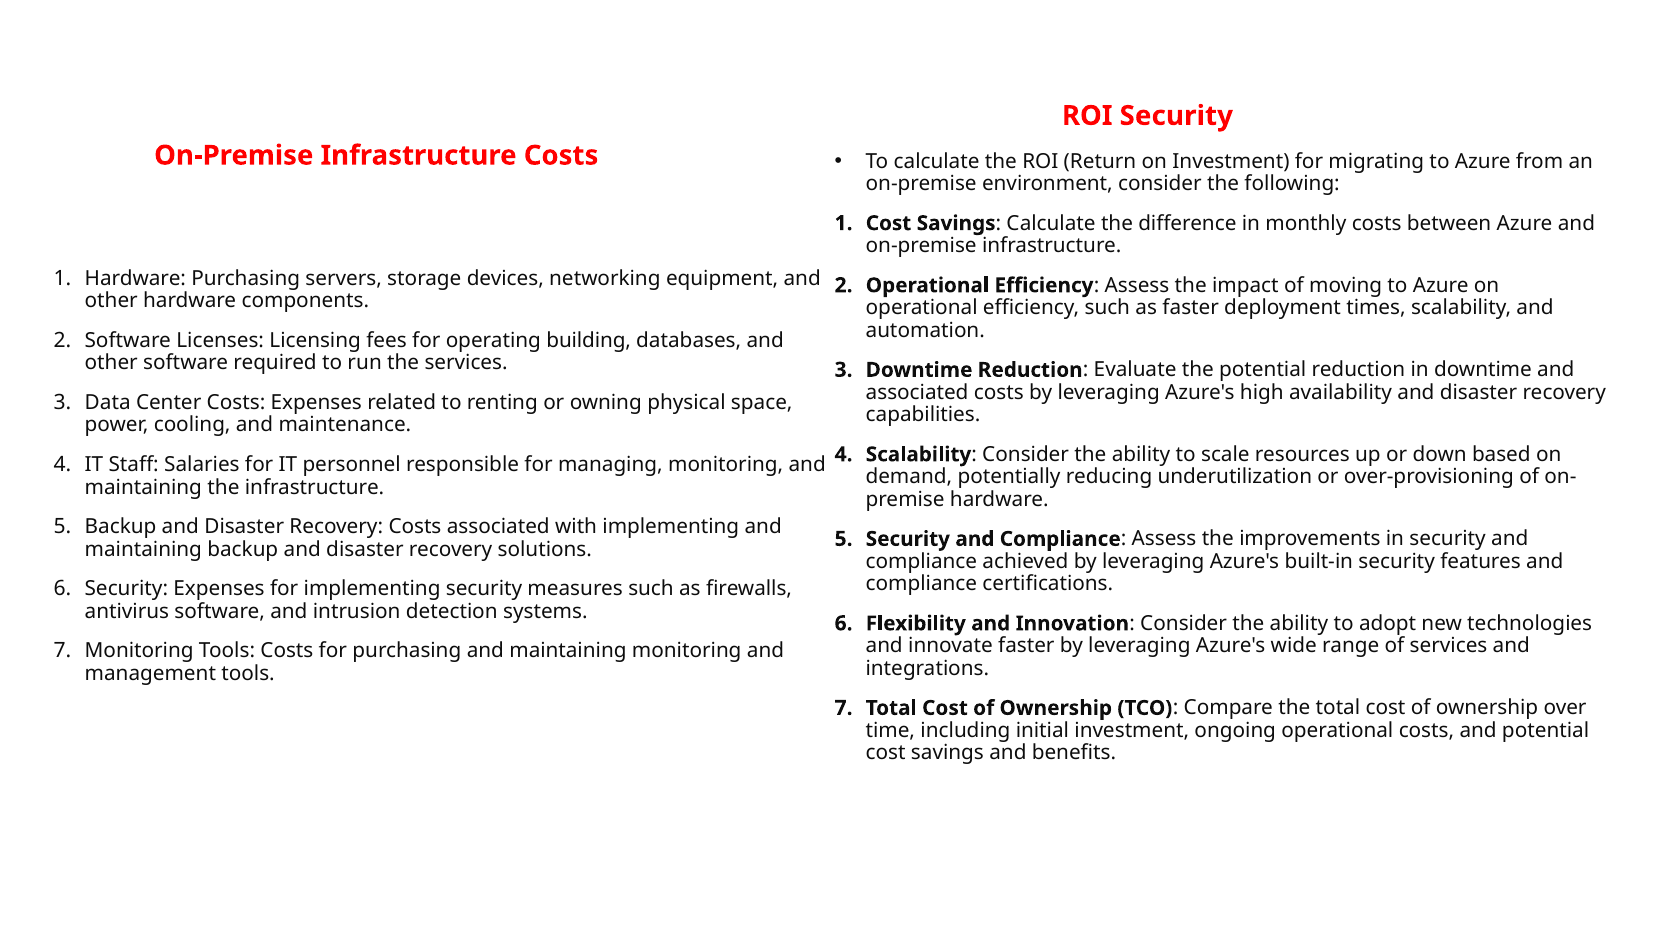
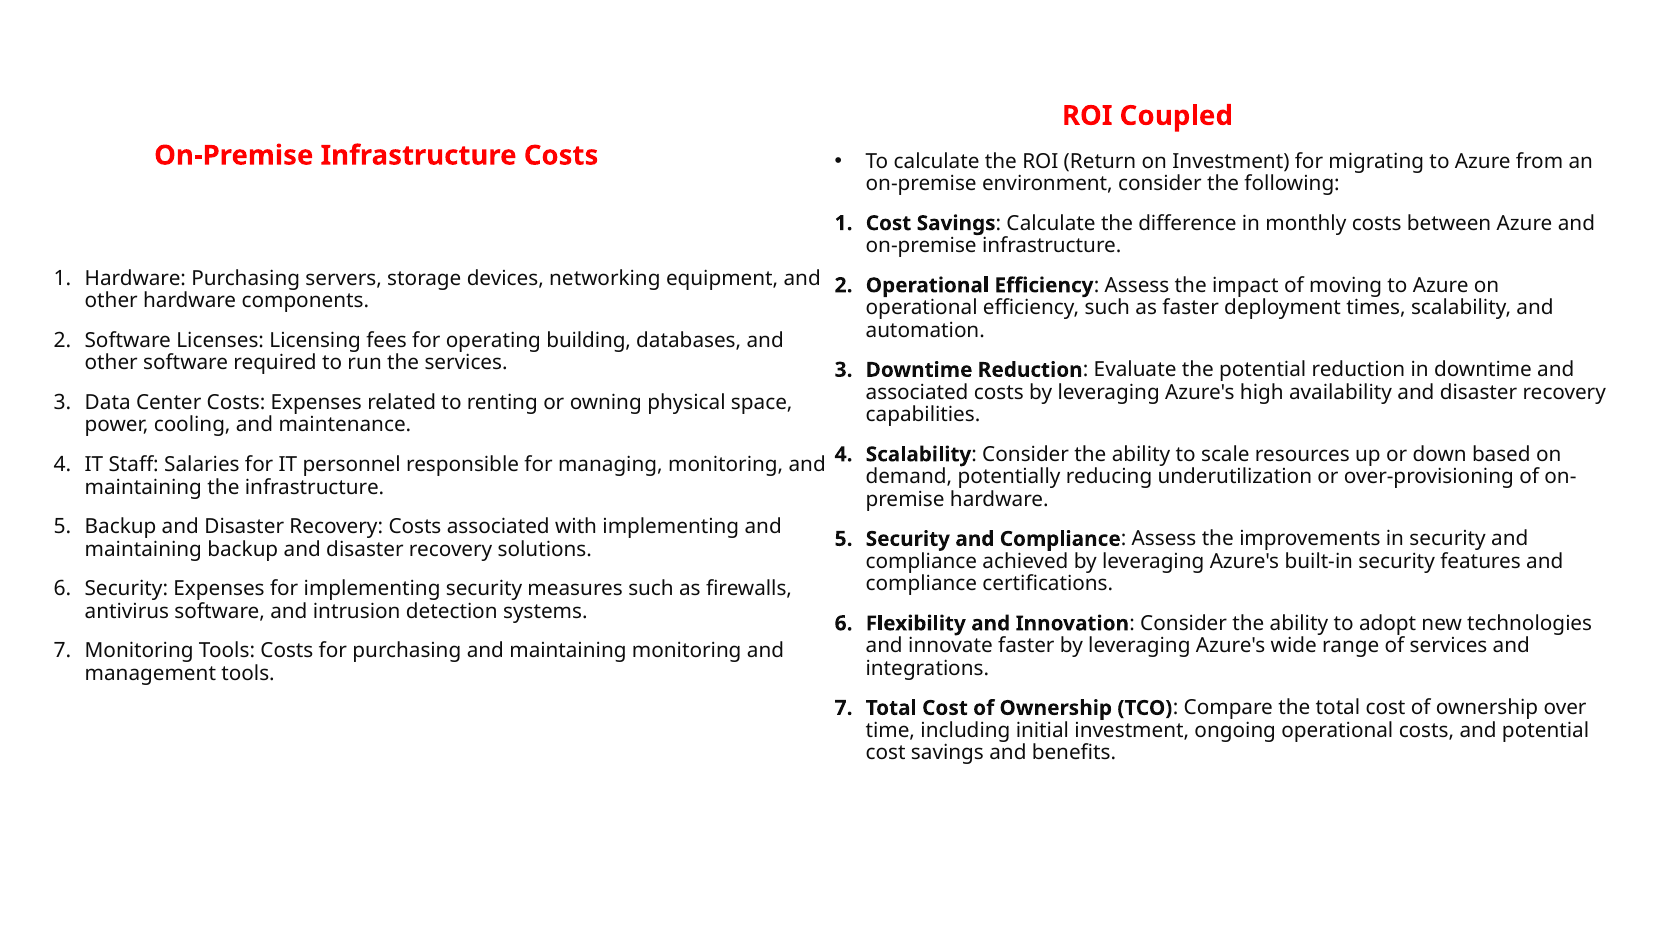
ROI Security: Security -> Coupled (1176, 116)
